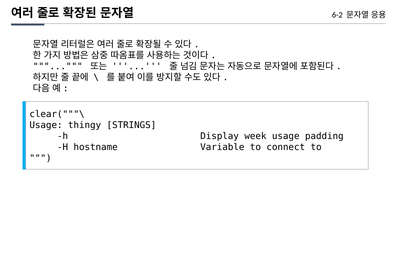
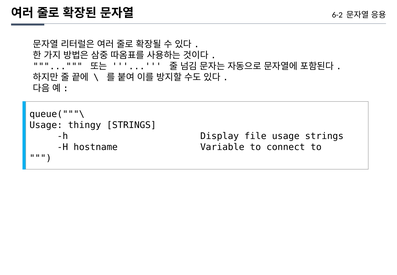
clear("""\: clear("""\ -> queue("""\ (57, 114)
week: week -> file (255, 136)
usage padding: padding -> strings (324, 136)
